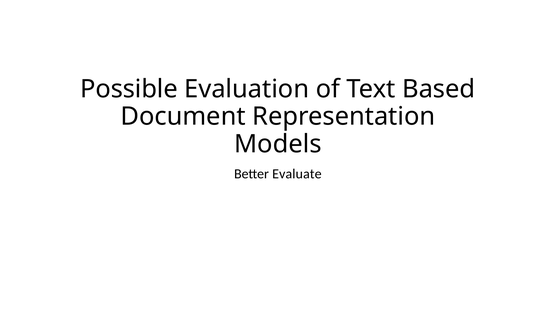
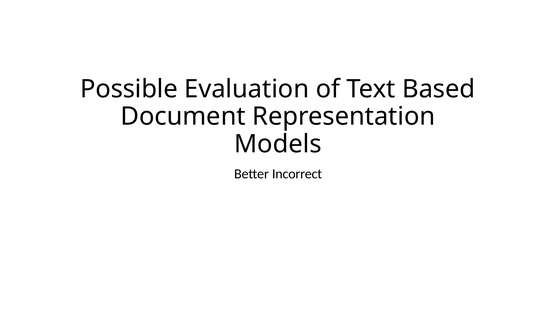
Evaluate: Evaluate -> Incorrect (297, 174)
